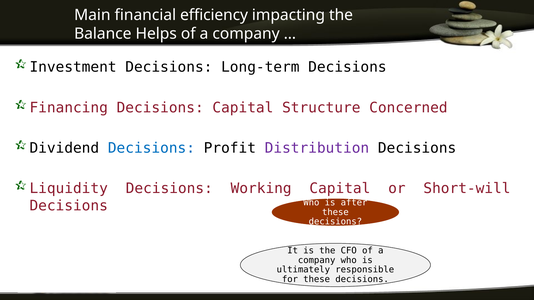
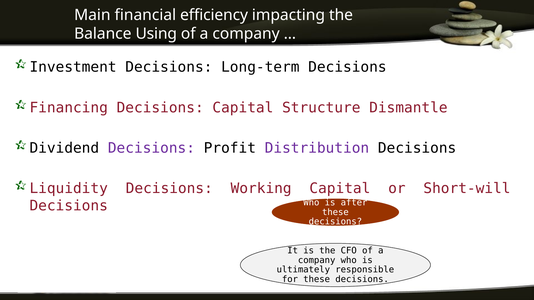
Helps: Helps -> Using (156, 34)
Concerned: Concerned -> Dismantle (408, 108)
Decisions colour: blue -> purple (151, 148)
